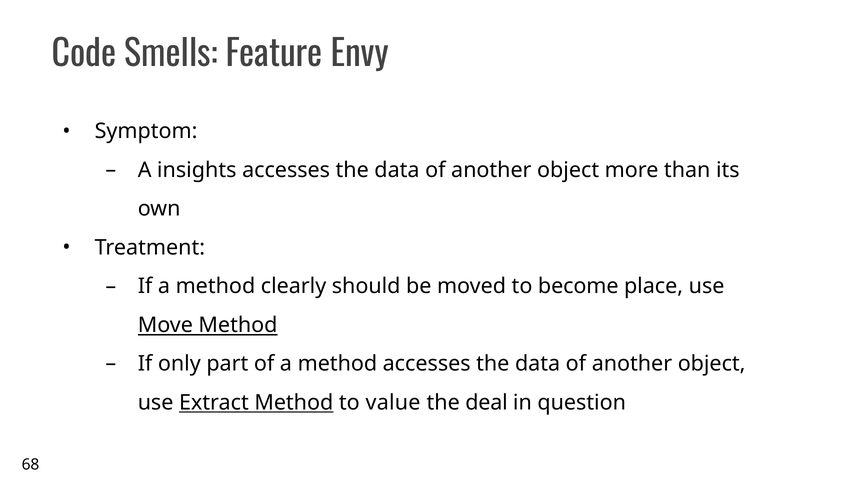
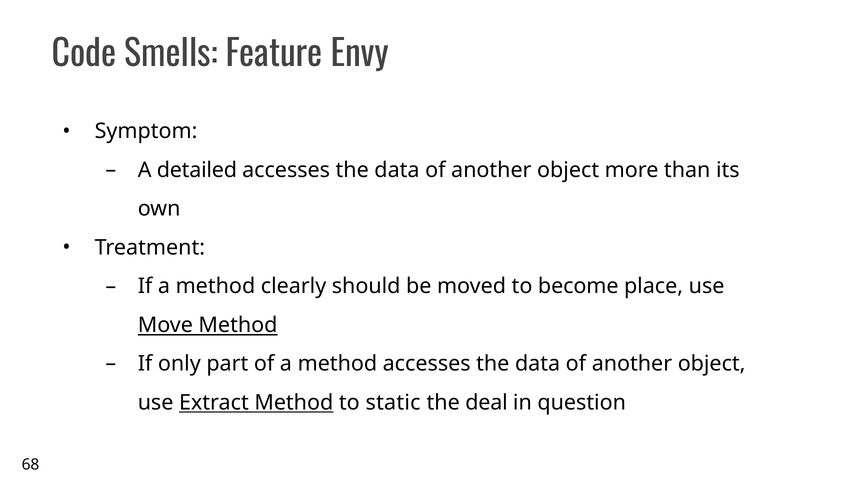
insights: insights -> detailed (197, 170)
value: value -> static (393, 403)
